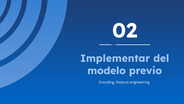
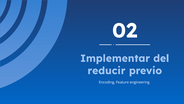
modelo: modelo -> reducir (106, 70)
